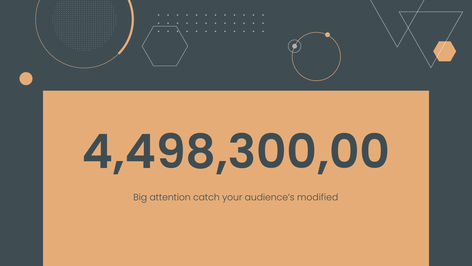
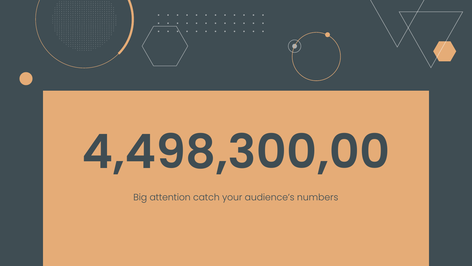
modified: modified -> numbers (318, 197)
